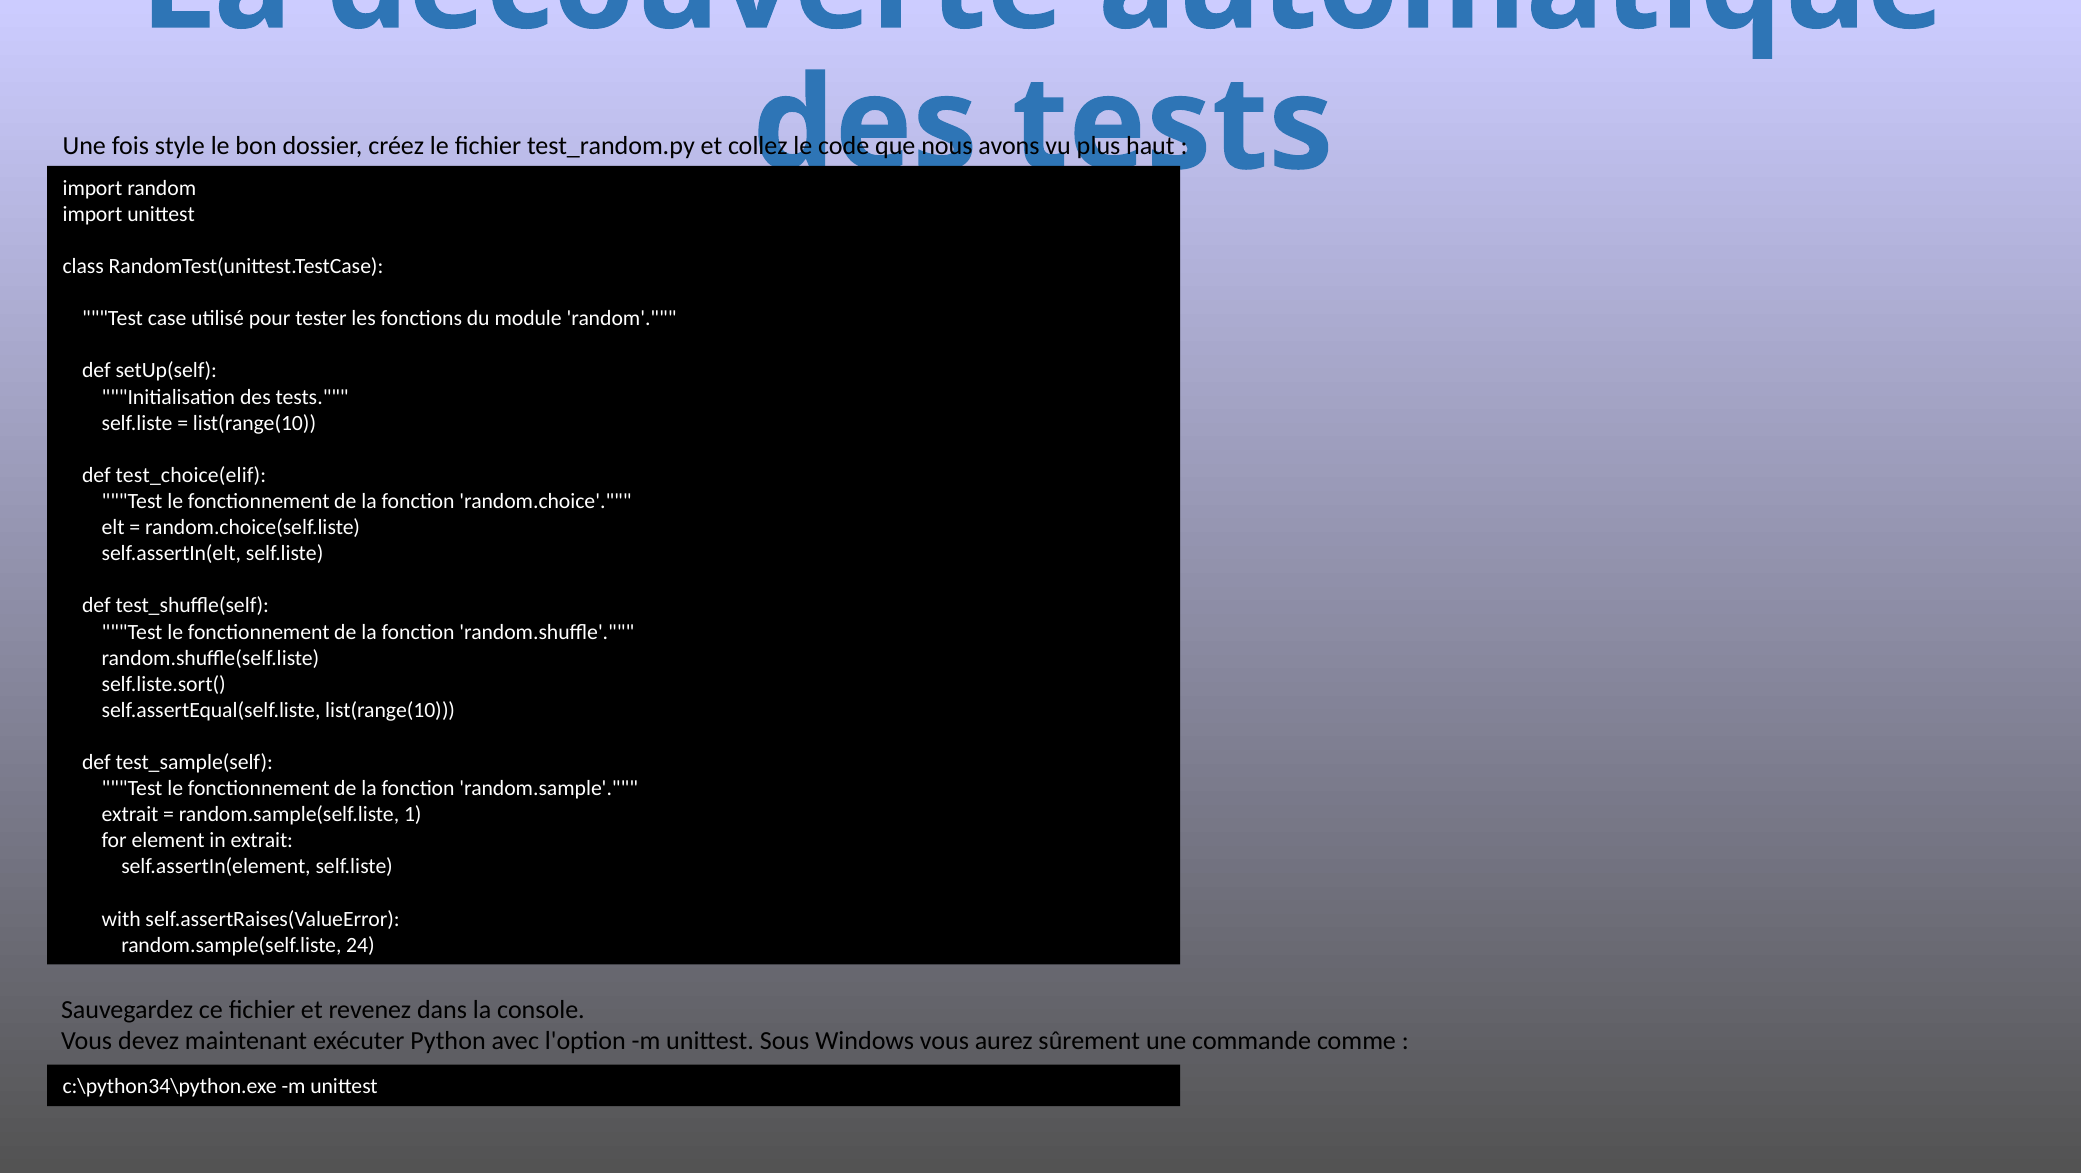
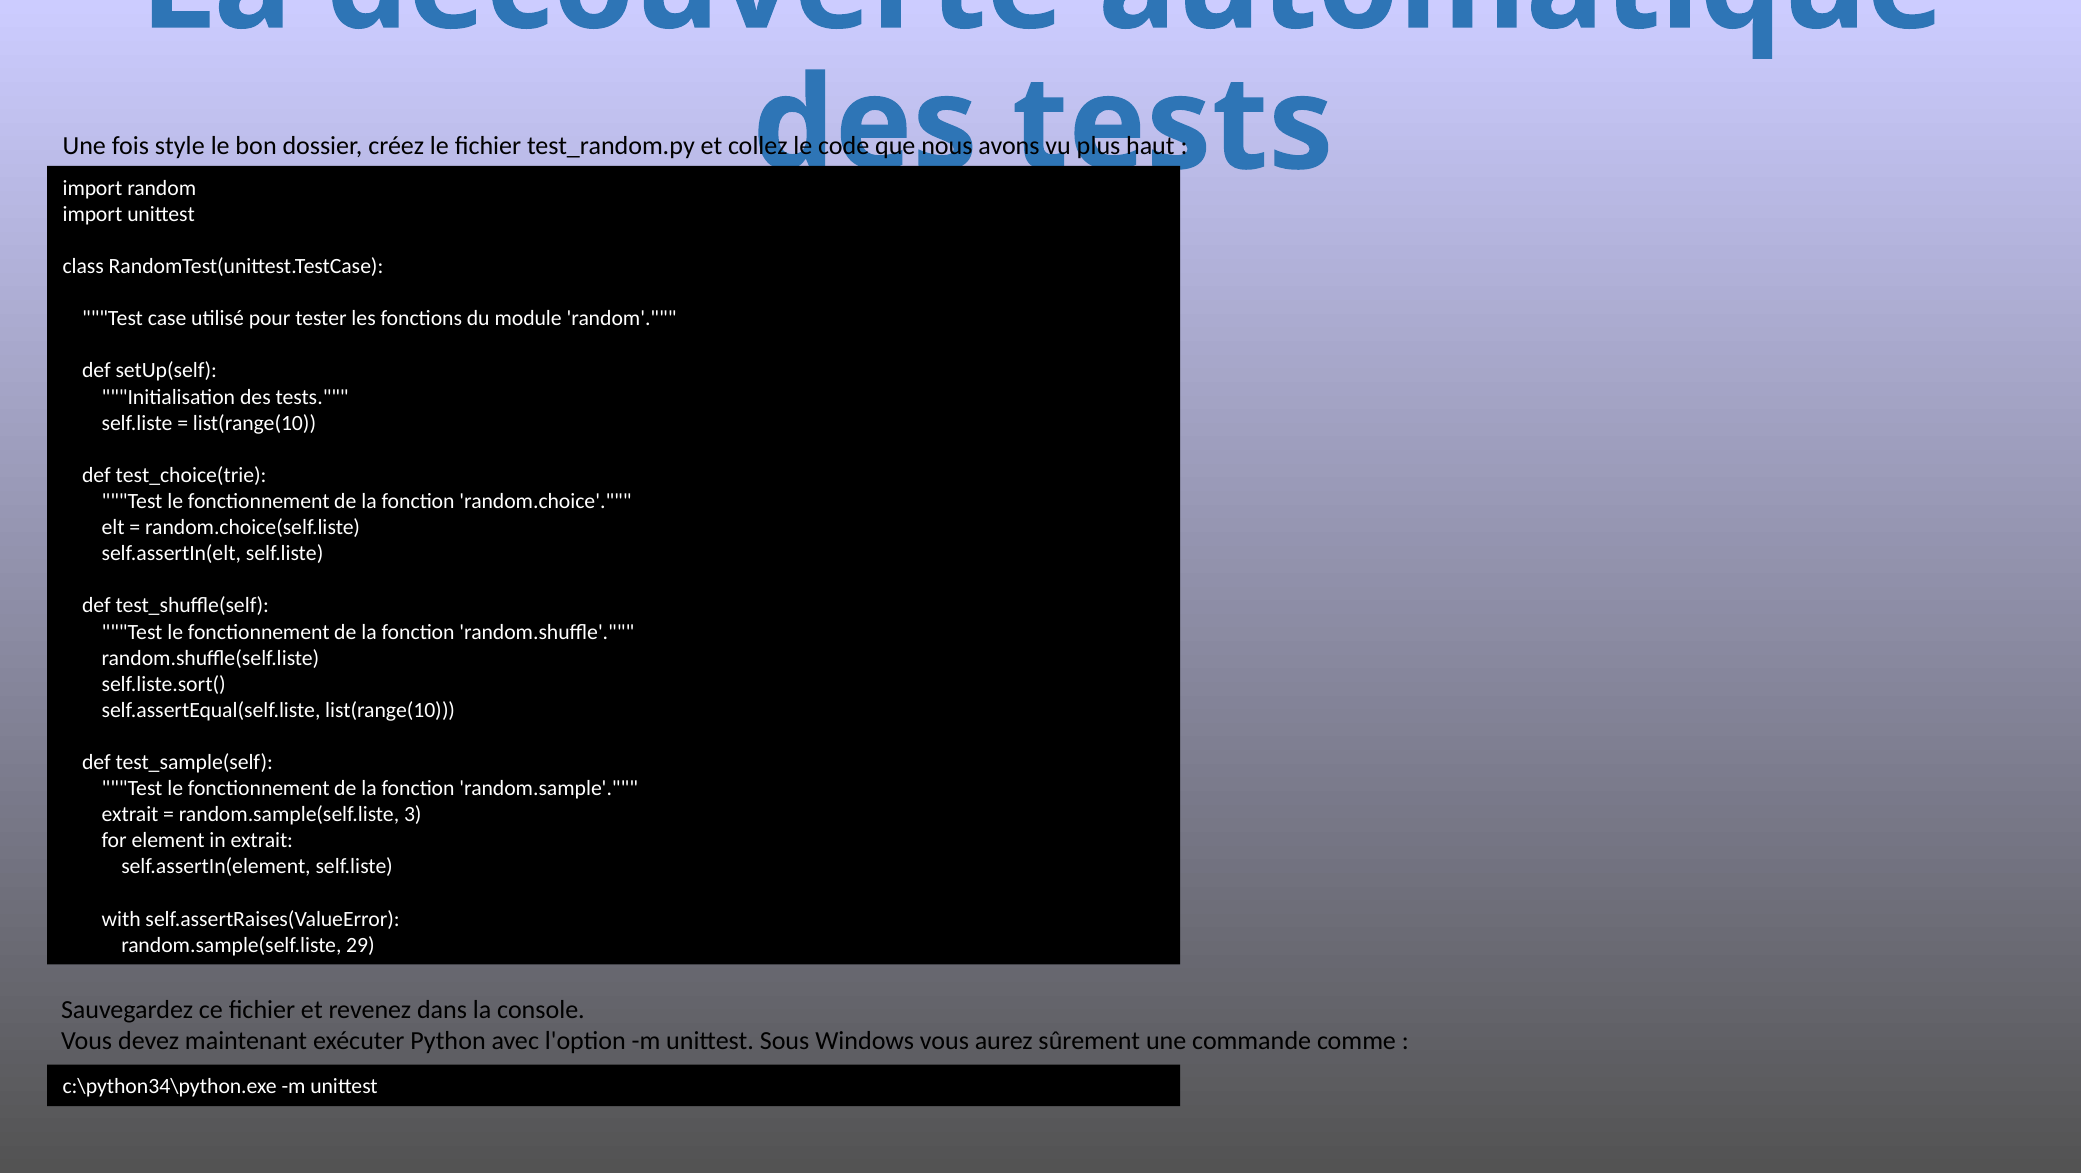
test_choice(elif: test_choice(elif -> test_choice(trie (191, 475)
1: 1 -> 3 (413, 815)
24: 24 -> 29 (361, 945)
